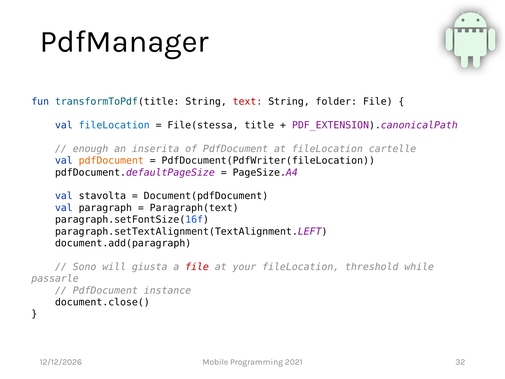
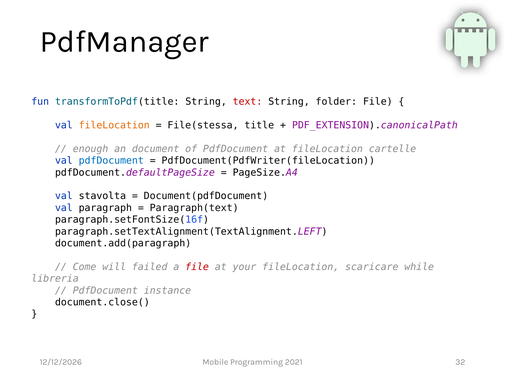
fileLocation colour: blue -> orange (114, 125)
inserita: inserita -> document (156, 149)
pdfDocument colour: orange -> blue (111, 161)
Sono: Sono -> Come (85, 267)
giusta: giusta -> failed (150, 267)
threshold: threshold -> scaricare (372, 267)
passarle: passarle -> libreria (55, 278)
